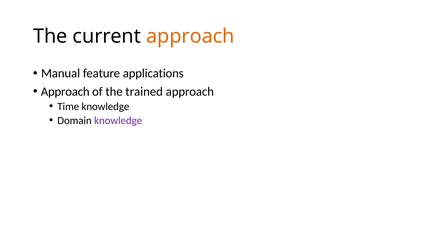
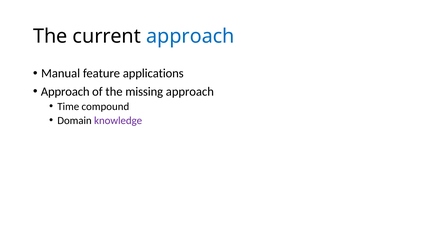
approach colour: orange -> blue (190, 36)
trained: trained -> missing (144, 91)
Time knowledge: knowledge -> compound (105, 106)
